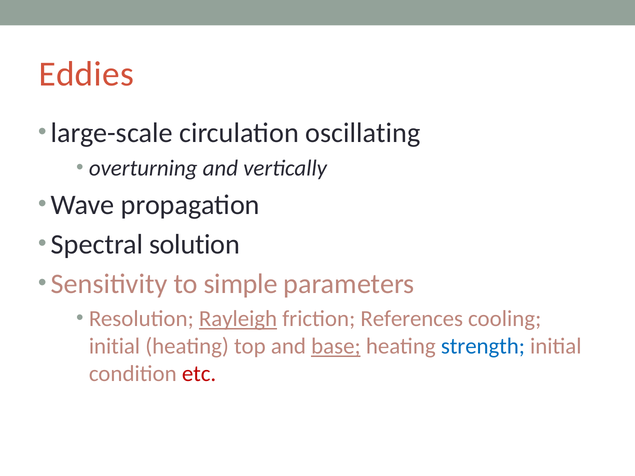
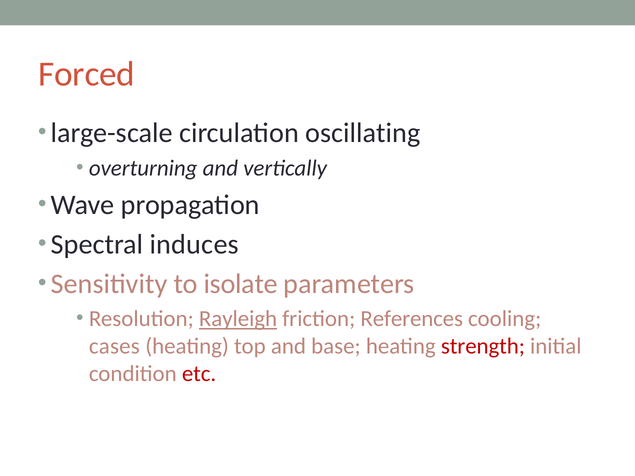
Eddies: Eddies -> Forced (87, 74)
solution: solution -> induces (194, 244)
simple: simple -> isolate (241, 284)
initial: initial -> cases (114, 347)
base underline: present -> none (336, 347)
strength colour: blue -> red (483, 347)
